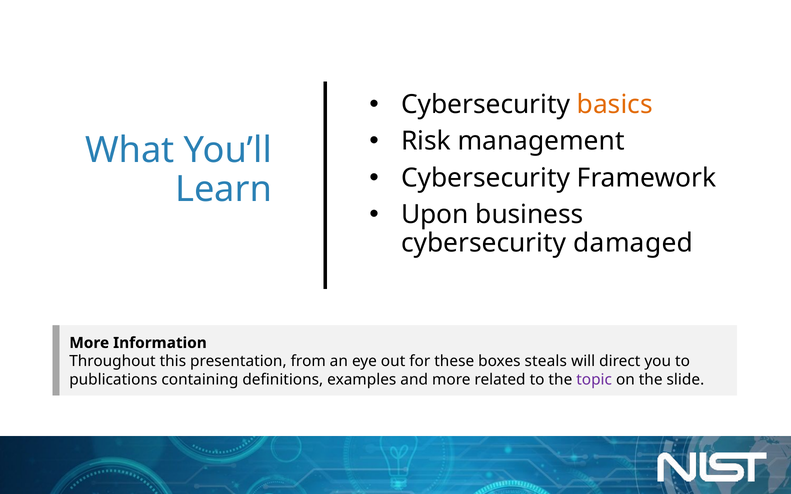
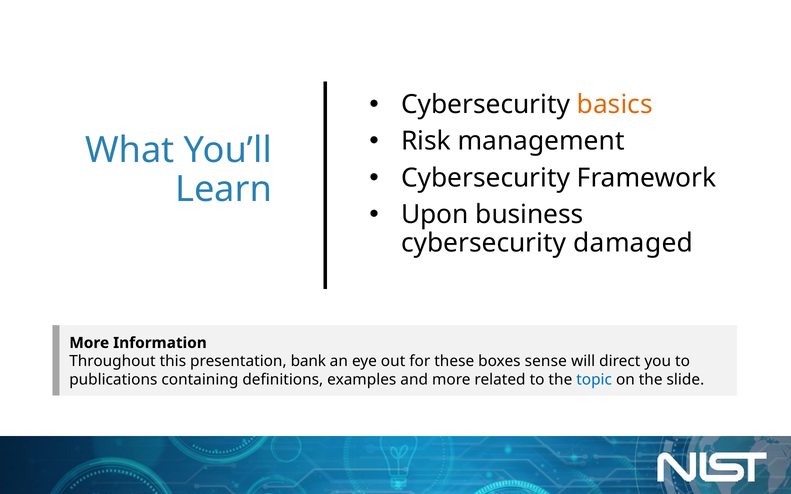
from: from -> bank (308, 362)
steals: steals -> sense (546, 362)
topic colour: purple -> blue (594, 380)
